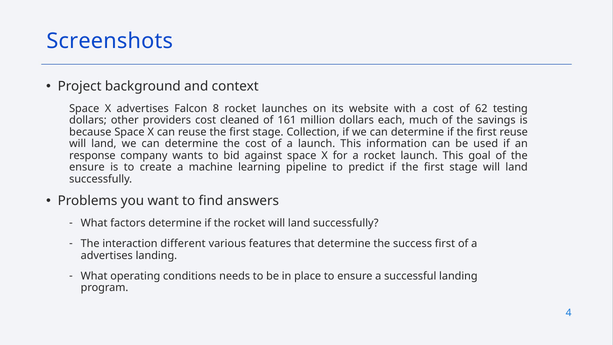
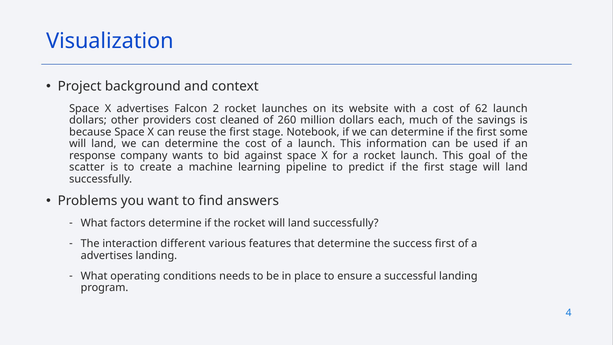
Screenshots: Screenshots -> Visualization (110, 41)
8: 8 -> 2 (216, 108)
62 testing: testing -> launch (510, 108)
161: 161 -> 260 (287, 120)
Collection: Collection -> Notebook (313, 132)
first reuse: reuse -> some (514, 132)
ensure: ensure -> scatter (87, 167)
